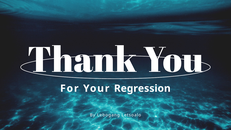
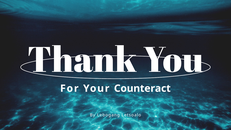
Regression: Regression -> Counteract (142, 88)
